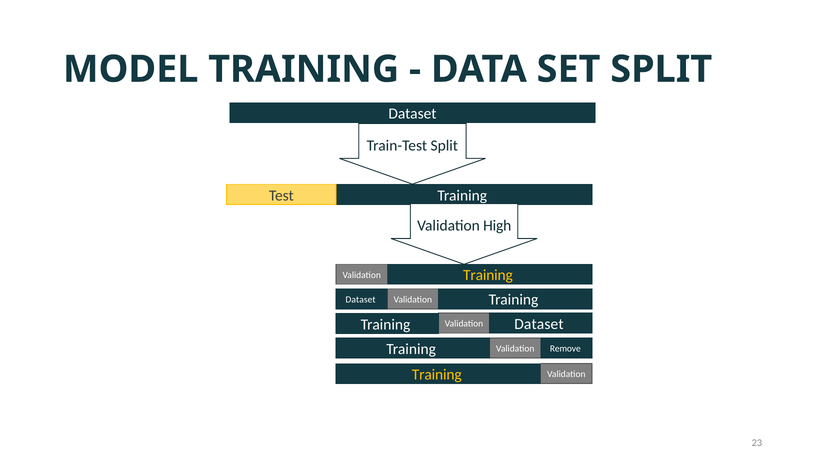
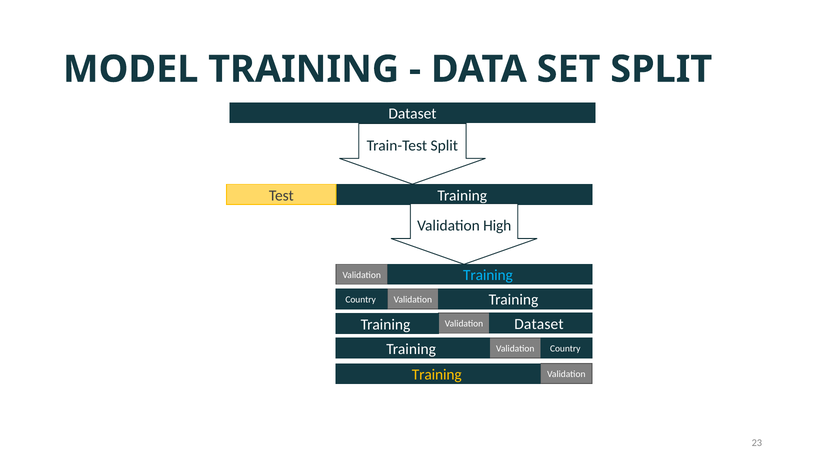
Training colour: yellow -> light blue (488, 275)
Dataset: Dataset -> Country (361, 300)
Training Remove: Remove -> Country (565, 349)
